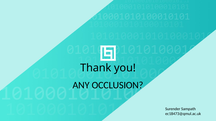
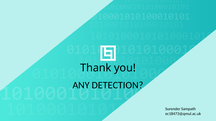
OCCLUSION: OCCLUSION -> DETECTION (117, 86)
